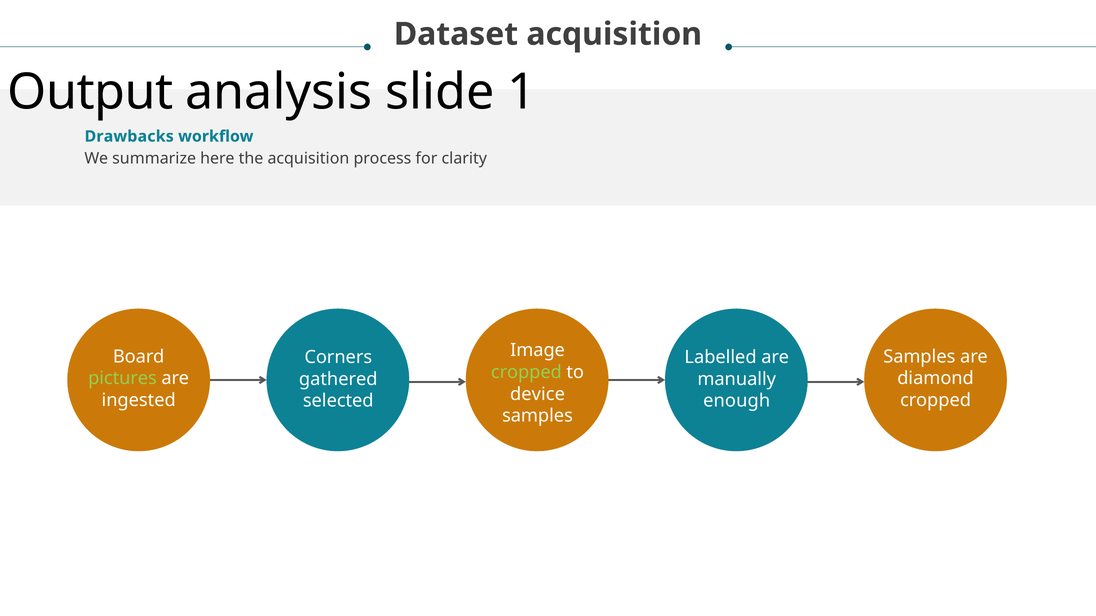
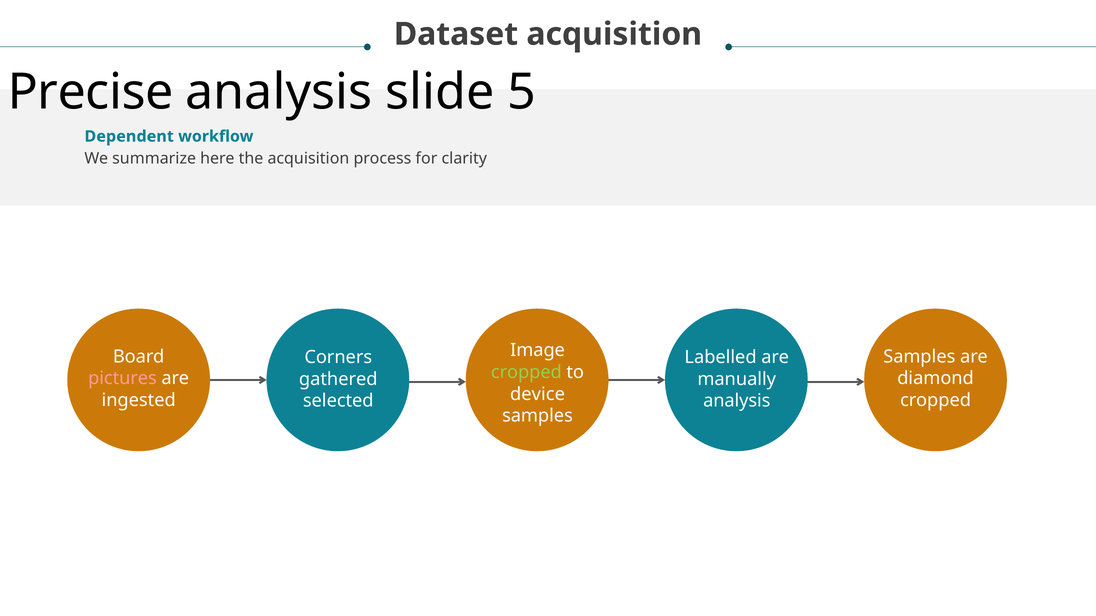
Output: Output -> Precise (90, 92)
1: 1 -> 5 (522, 92)
Drawbacks: Drawbacks -> Dependent (129, 137)
pictures colour: light green -> pink (122, 379)
enough: enough -> analysis (737, 401)
